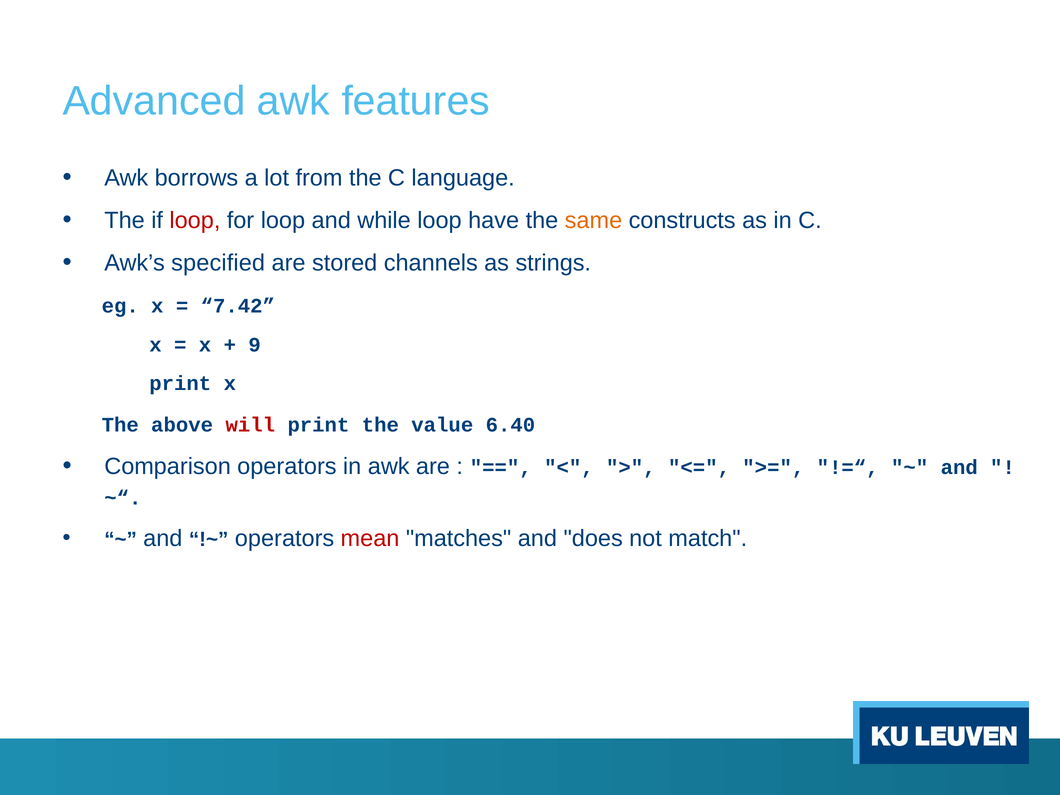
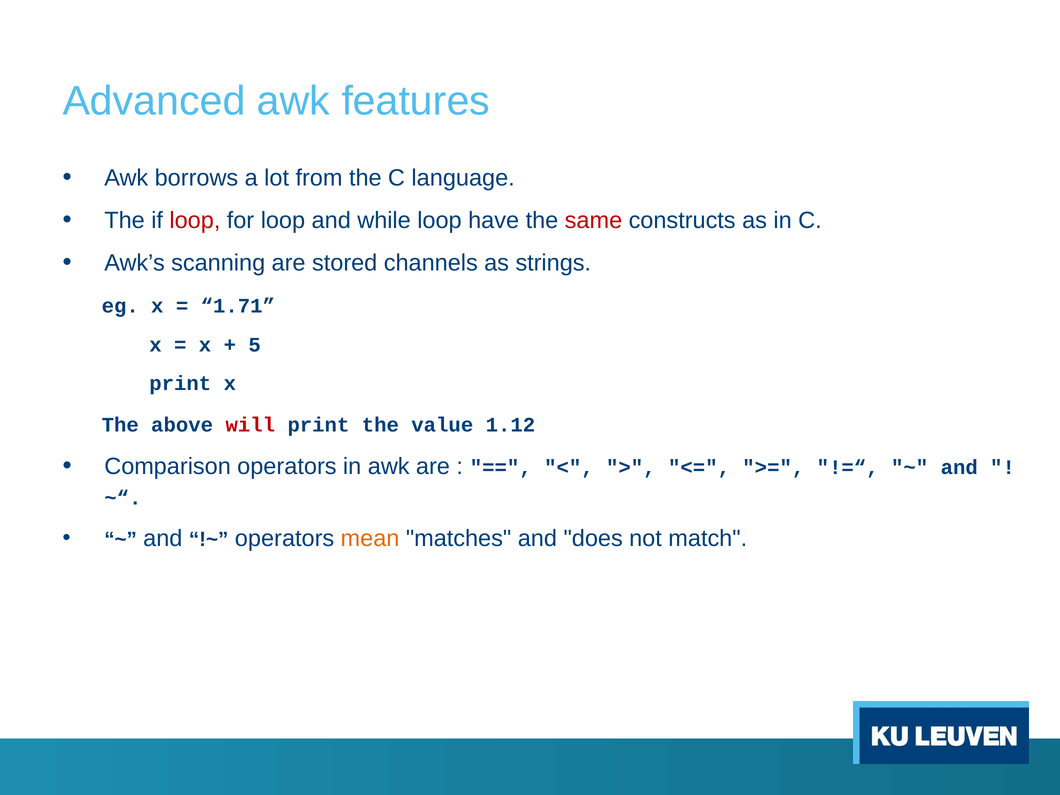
same colour: orange -> red (593, 220)
specified: specified -> scanning (218, 263)
7.42: 7.42 -> 1.71 (238, 306)
9: 9 -> 5 (255, 345)
6.40: 6.40 -> 1.12 (510, 425)
mean colour: red -> orange (370, 539)
